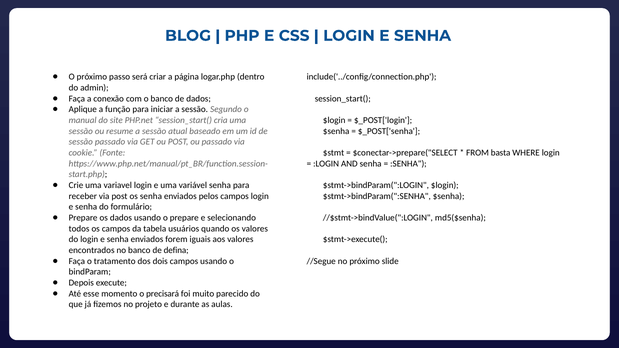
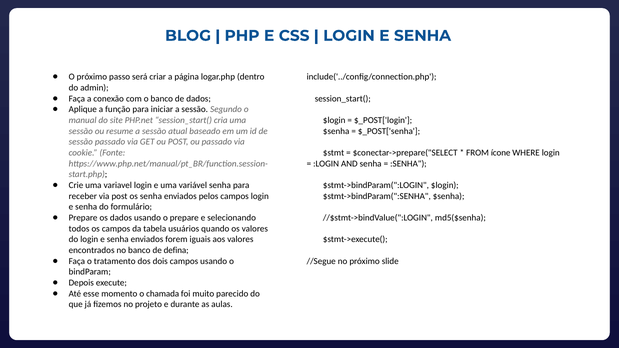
basta: basta -> ícone (501, 153)
precisará: precisará -> chamada (163, 294)
